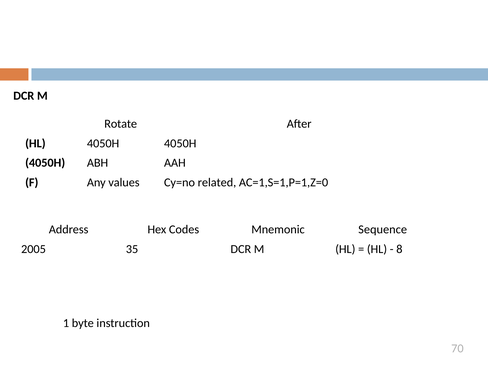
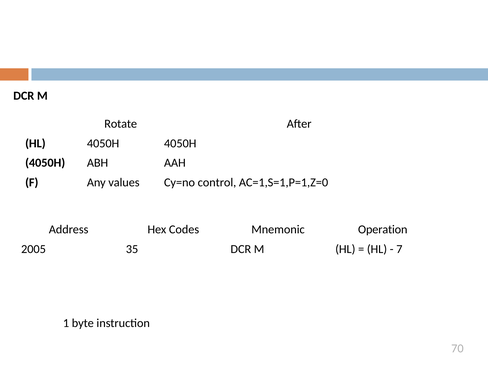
related: related -> control (217, 183)
Sequence: Sequence -> Operation (383, 230)
8: 8 -> 7 (399, 249)
